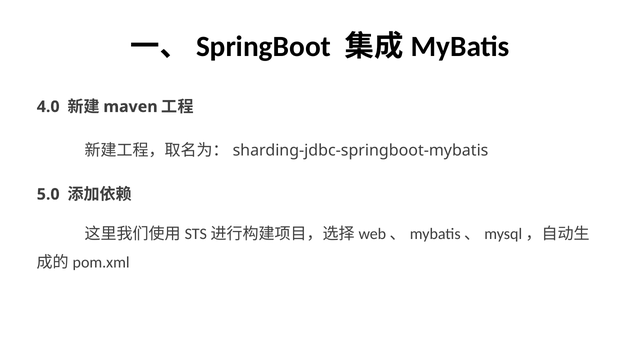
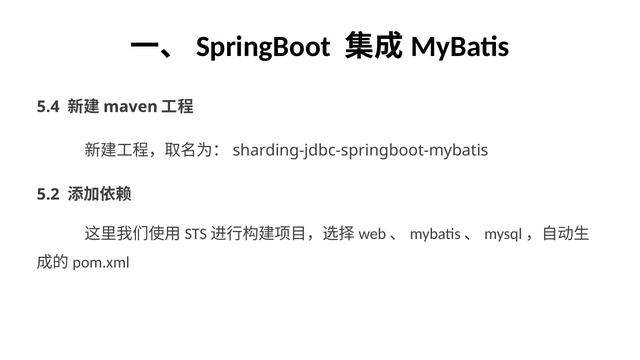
4.0: 4.0 -> 5.4 (48, 107)
5.0: 5.0 -> 5.2 (48, 194)
